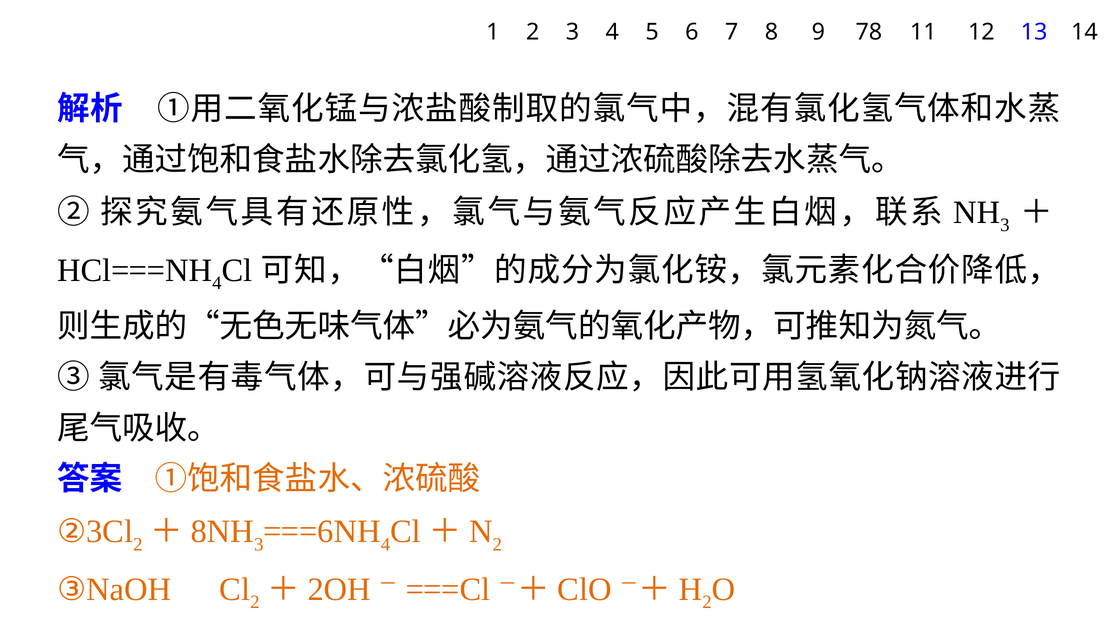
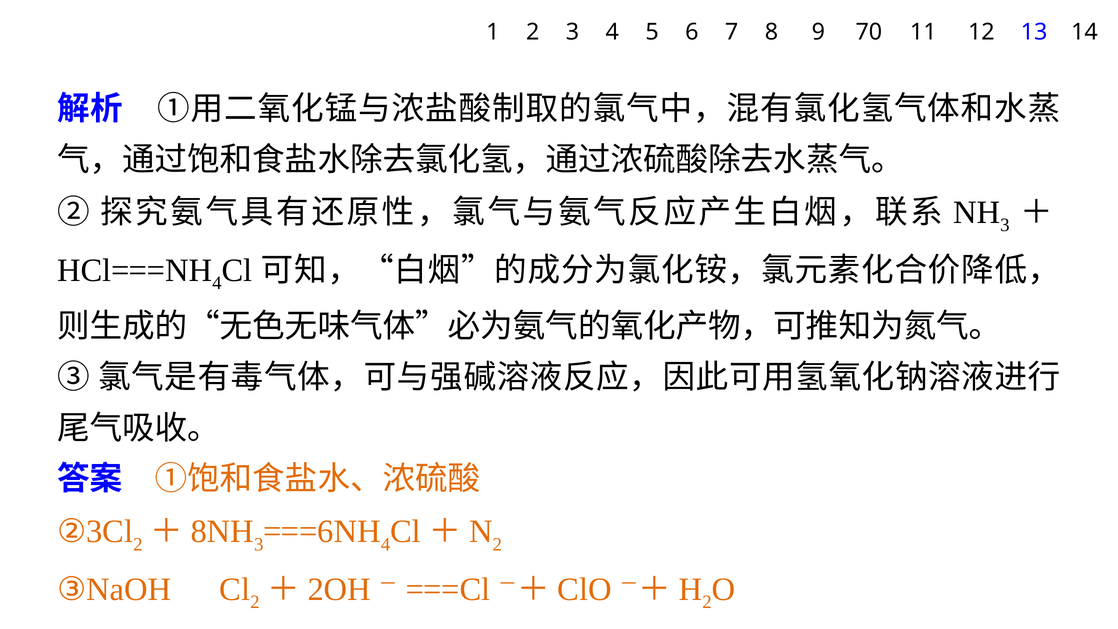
78: 78 -> 70 (869, 32)
